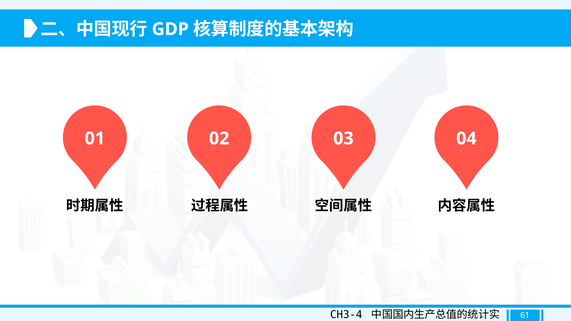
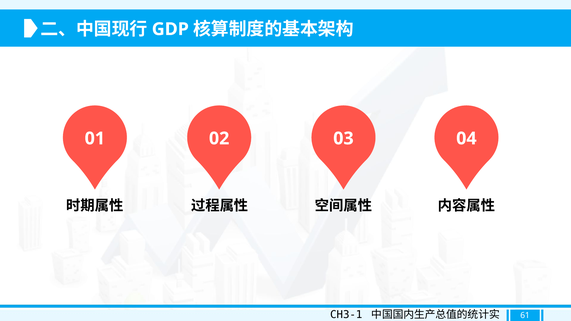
CH3-4: CH3-4 -> CH3-1 (346, 315)
